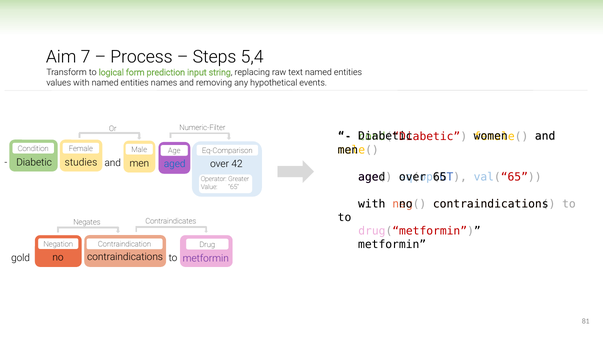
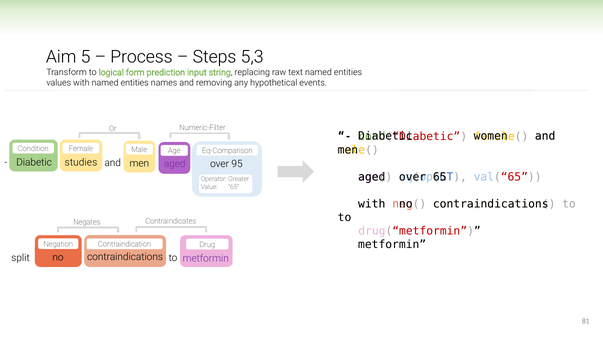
7: 7 -> 5 (86, 57)
5,4: 5,4 -> 5,3 (252, 57)
42: 42 -> 95 (237, 164)
aged colour: blue -> purple (175, 164)
gold: gold -> split (21, 258)
